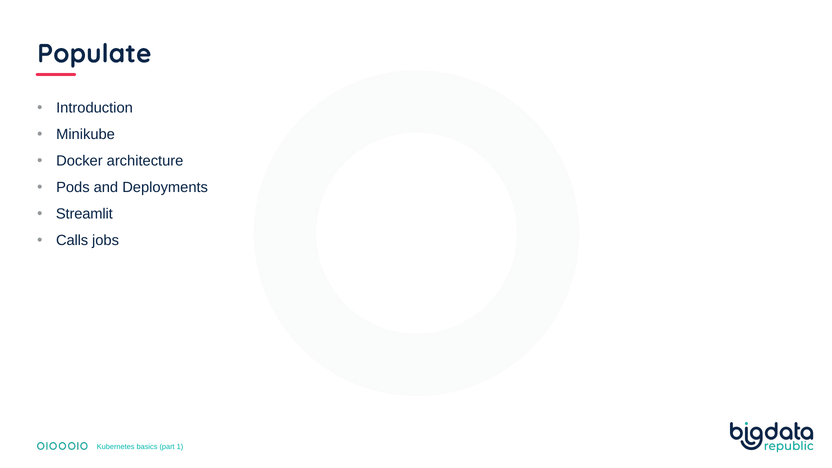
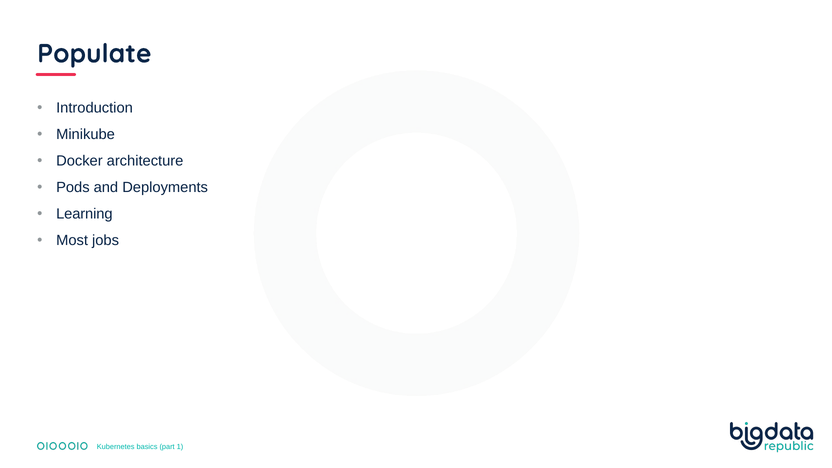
Streamlit: Streamlit -> Learning (84, 214)
Calls: Calls -> Most (72, 241)
